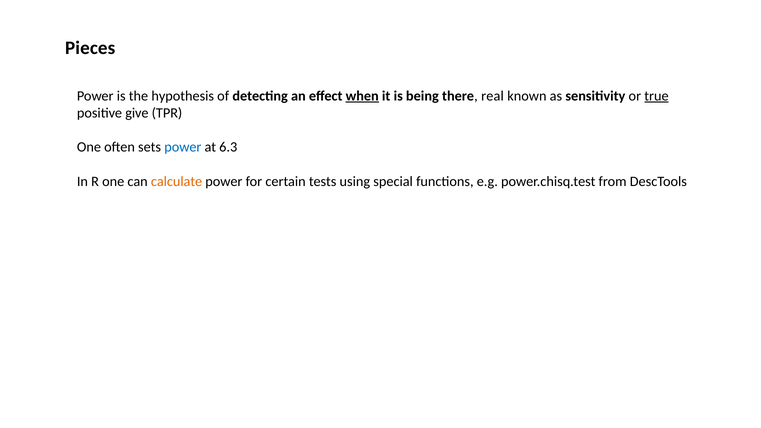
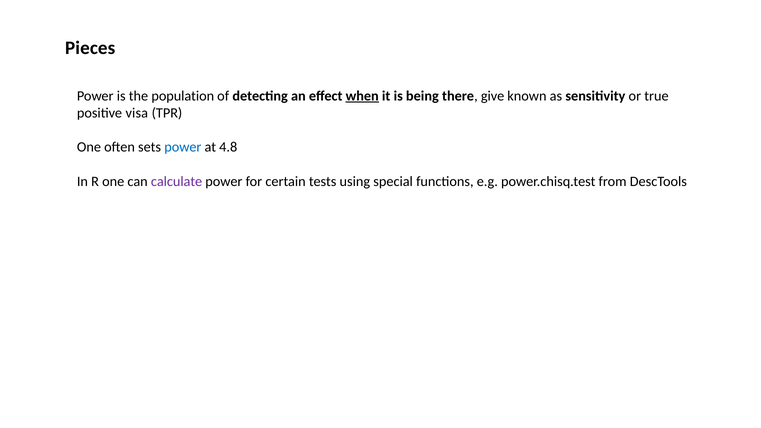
hypothesis: hypothesis -> population (183, 96)
real: real -> give (493, 96)
true underline: present -> none (657, 96)
give: give -> visa (137, 113)
6.3: 6.3 -> 4.8 (228, 147)
calculate colour: orange -> purple (177, 182)
